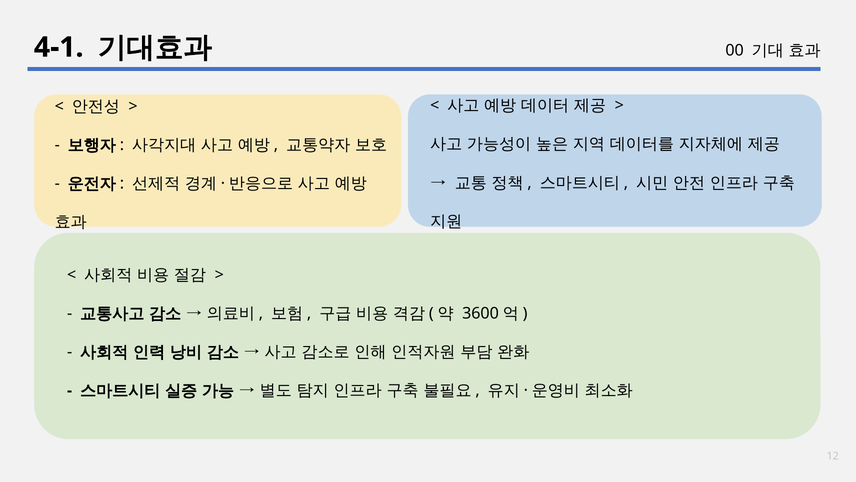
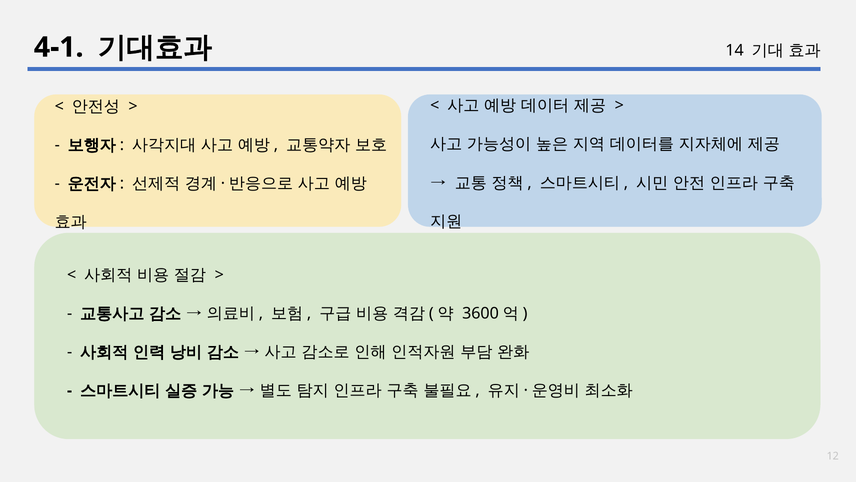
00: 00 -> 14 (735, 51)
